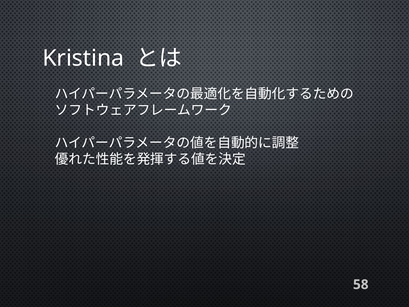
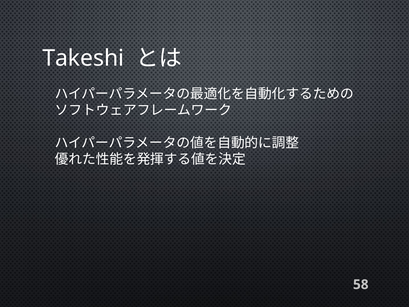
Kristina: Kristina -> Takeshi (83, 58)
